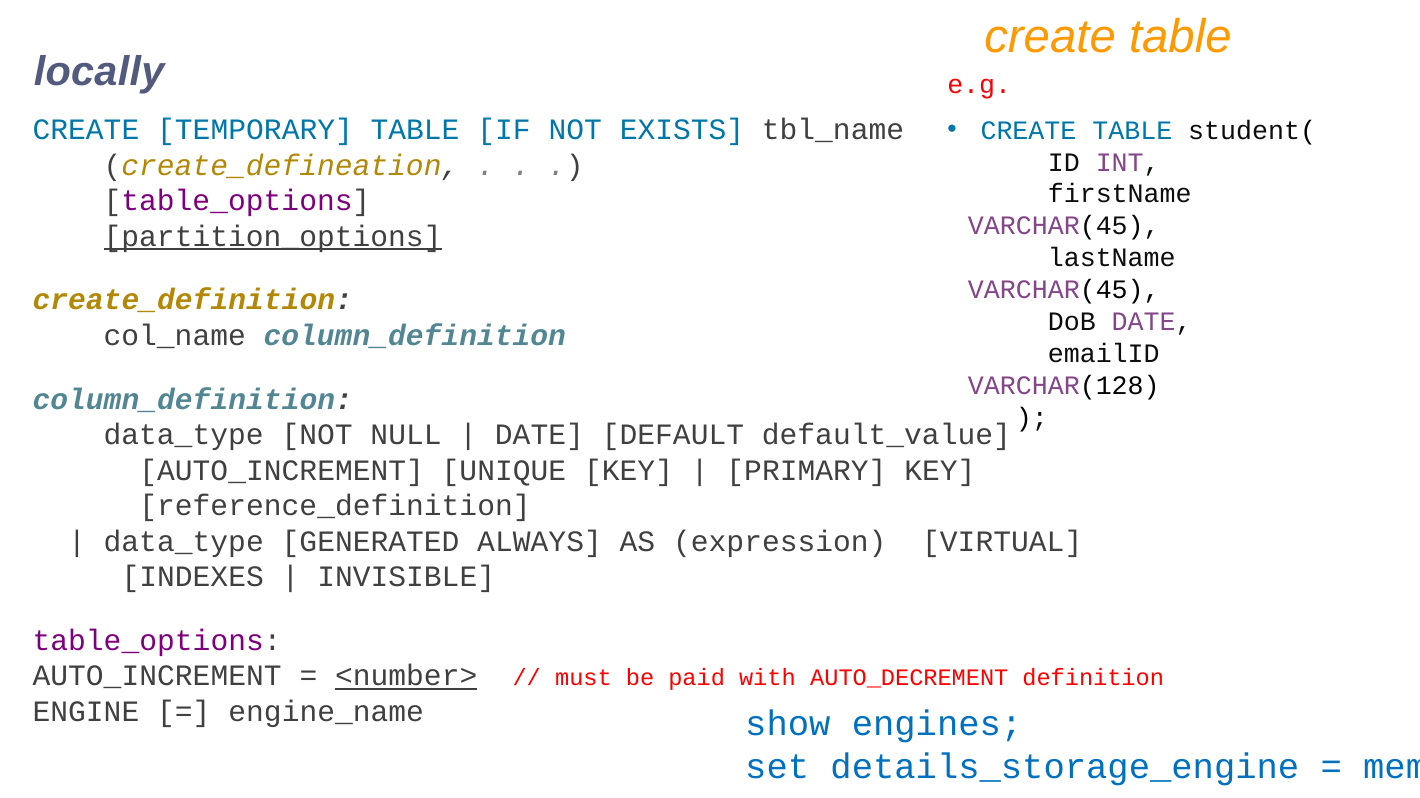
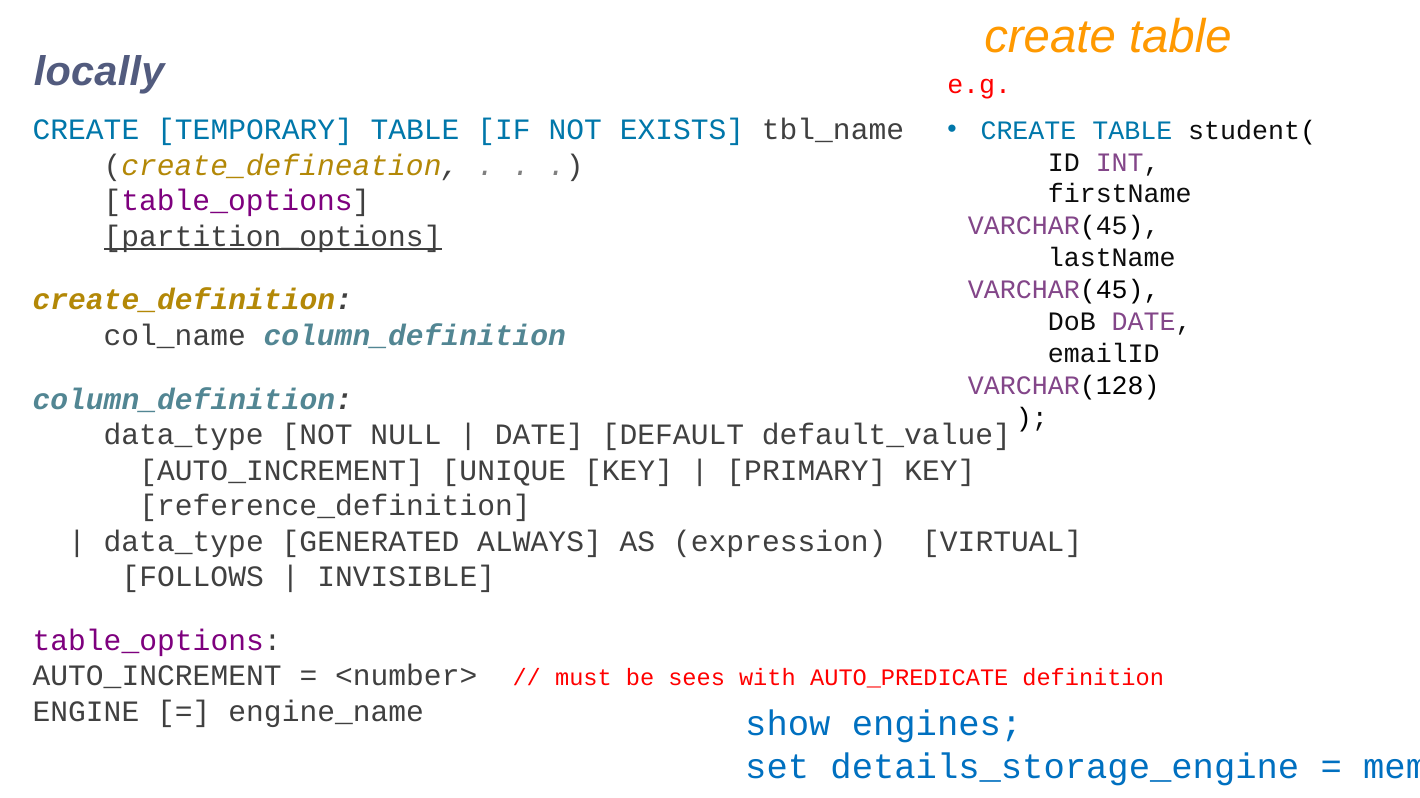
INDEXES: INDEXES -> FOLLOWS (193, 577)
<number> underline: present -> none (406, 677)
paid: paid -> sees (697, 679)
AUTO_DECREMENT: AUTO_DECREMENT -> AUTO_PREDICATE (909, 679)
